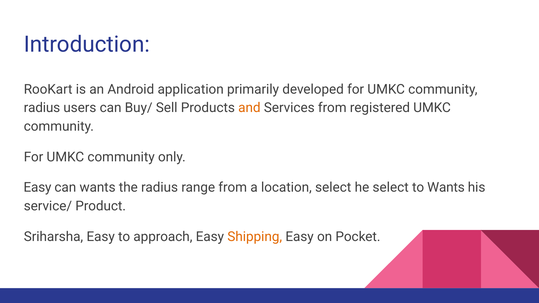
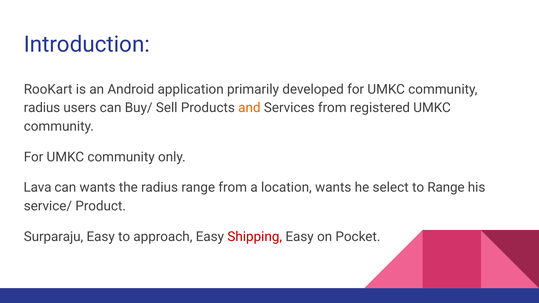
Easy: Easy -> Lava (38, 188)
location select: select -> wants (333, 188)
to Wants: Wants -> Range (446, 188)
Sriharsha: Sriharsha -> Surparaju (53, 237)
Shipping colour: orange -> red (255, 237)
